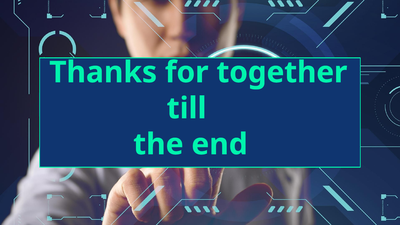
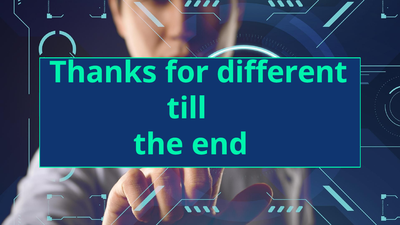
together: together -> different (282, 72)
